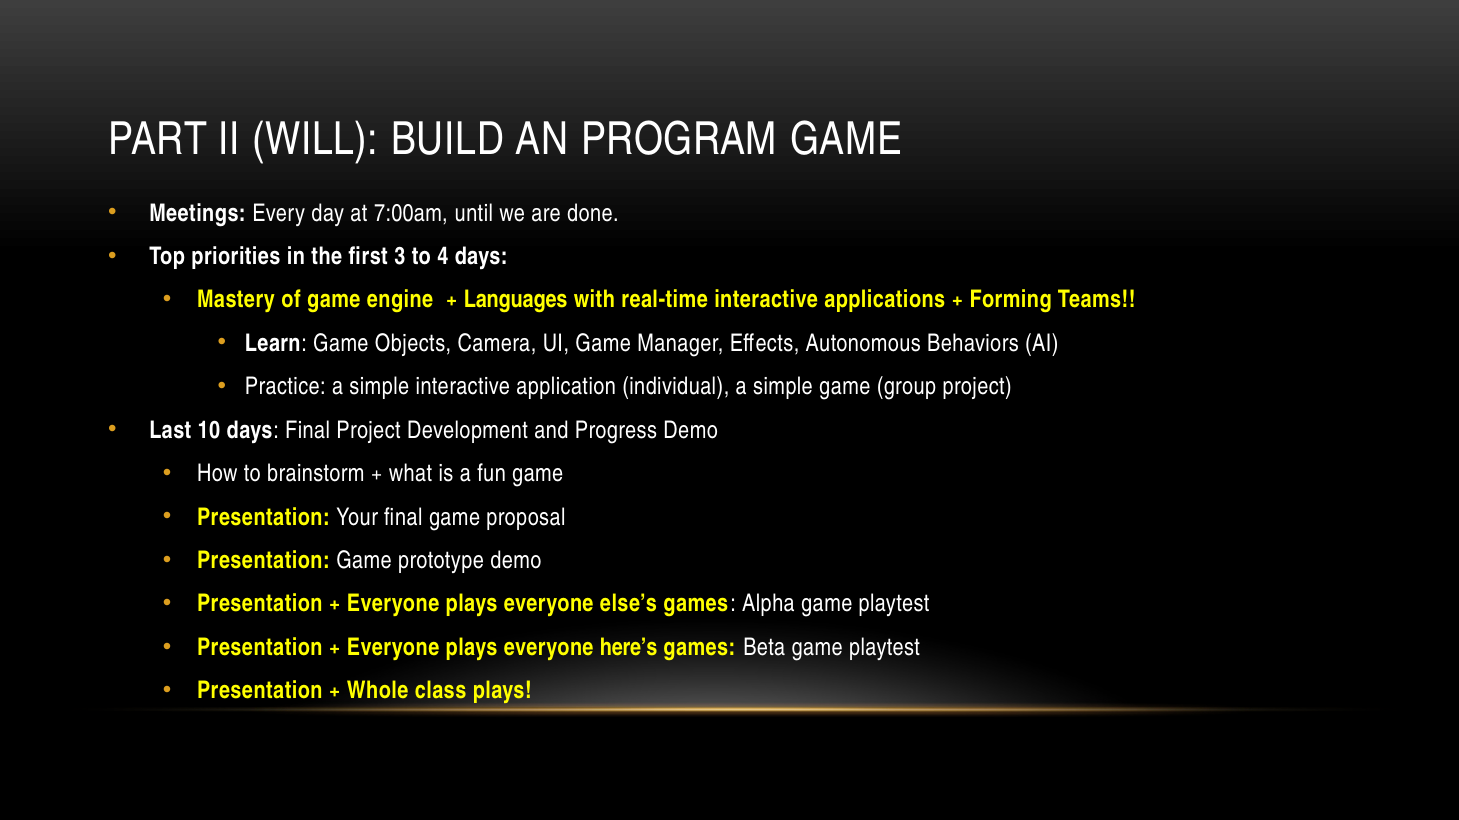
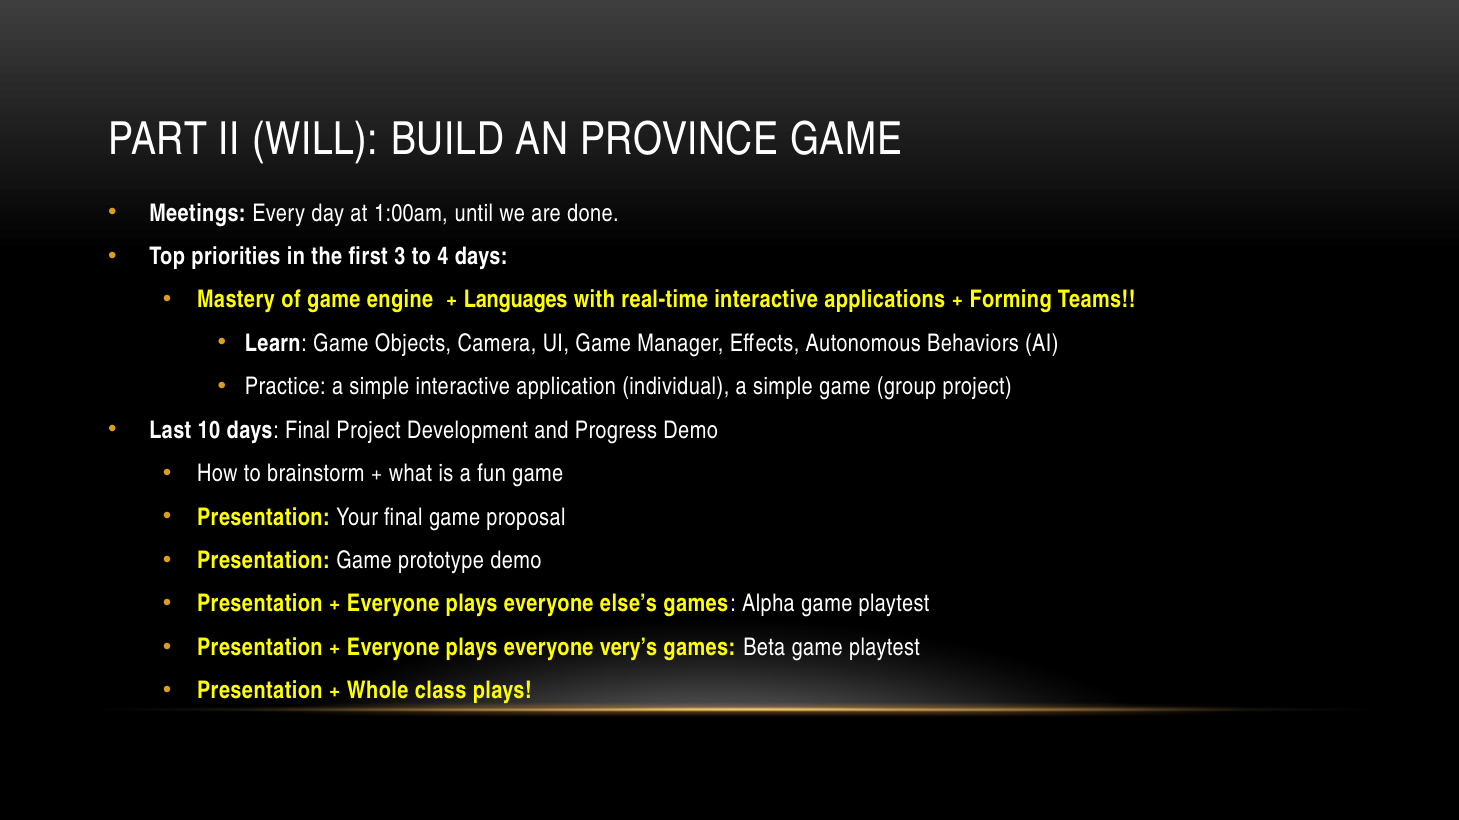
PROGRAM: PROGRAM -> PROVINCE (679, 140)
7:00am: 7:00am -> 1:00am (411, 213)
here’s: here’s -> very’s (629, 648)
